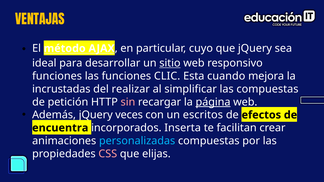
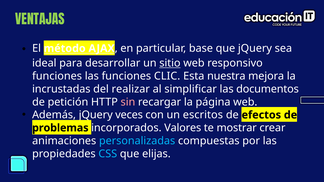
VENTAJAS colour: yellow -> light green (40, 20)
cuyo: cuyo -> base (201, 49)
cuando: cuando -> nuestra (226, 76)
las compuestas: compuestas -> documentos (268, 89)
página underline: present -> none (213, 102)
encuentra: encuentra -> problemas (60, 128)
Inserta: Inserta -> Valores (183, 128)
facilitan: facilitan -> mostrar (237, 128)
CSS colour: pink -> light blue (108, 154)
